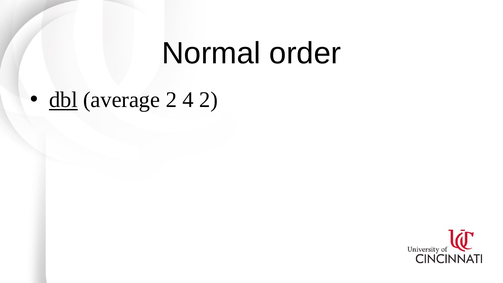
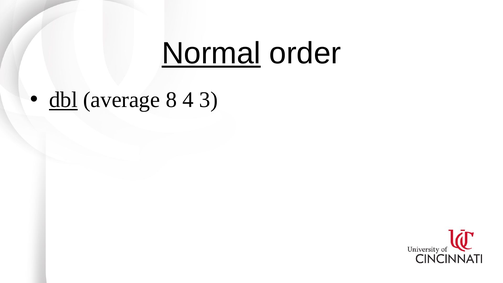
Normal underline: none -> present (211, 53)
average 2: 2 -> 8 (171, 100)
4 2: 2 -> 3 (209, 100)
